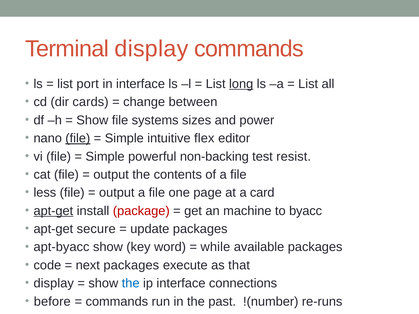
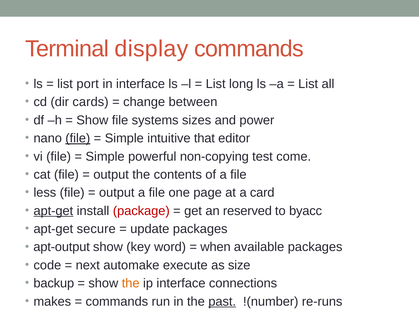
long underline: present -> none (241, 84)
flex: flex -> that (204, 138)
non-backing: non-backing -> non-copying (214, 157)
resist: resist -> come (294, 157)
machine: machine -> reserved (247, 211)
apt-byacc: apt-byacc -> apt-output (62, 247)
while: while -> when (216, 247)
next packages: packages -> automake (131, 265)
that: that -> size (239, 265)
display: display -> backup (54, 284)
the colour: blue -> orange (131, 284)
before: before -> makes (52, 302)
past underline: none -> present (222, 302)
